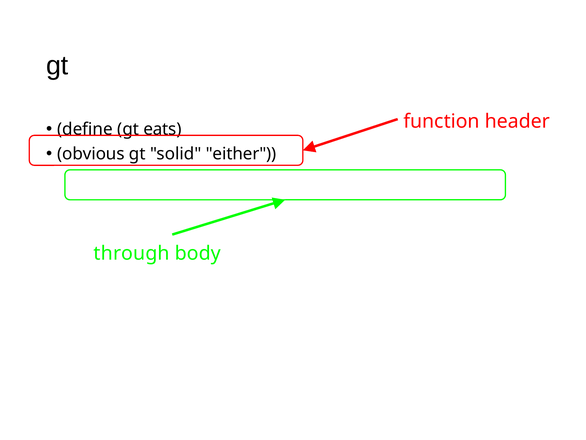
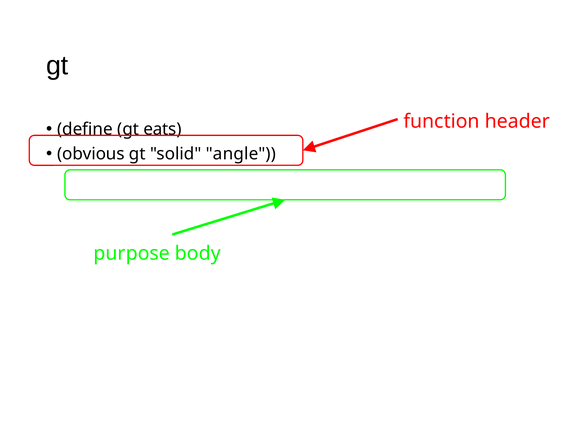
either: either -> angle (241, 154)
through: through -> purpose (132, 253)
